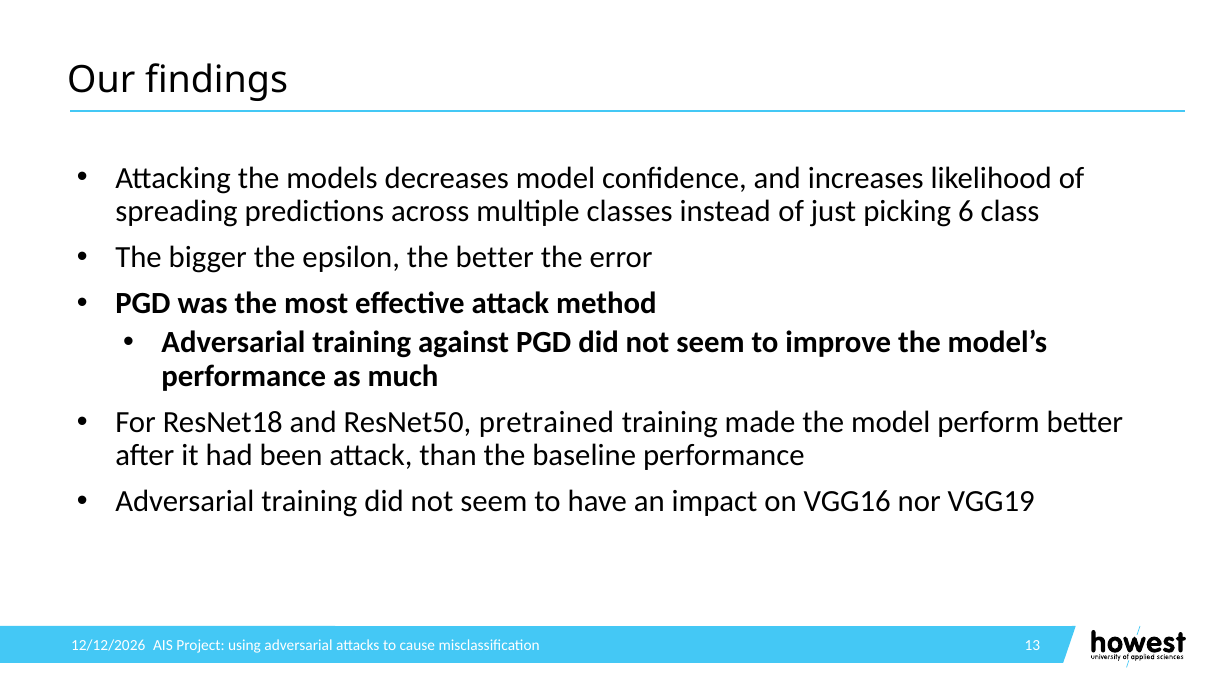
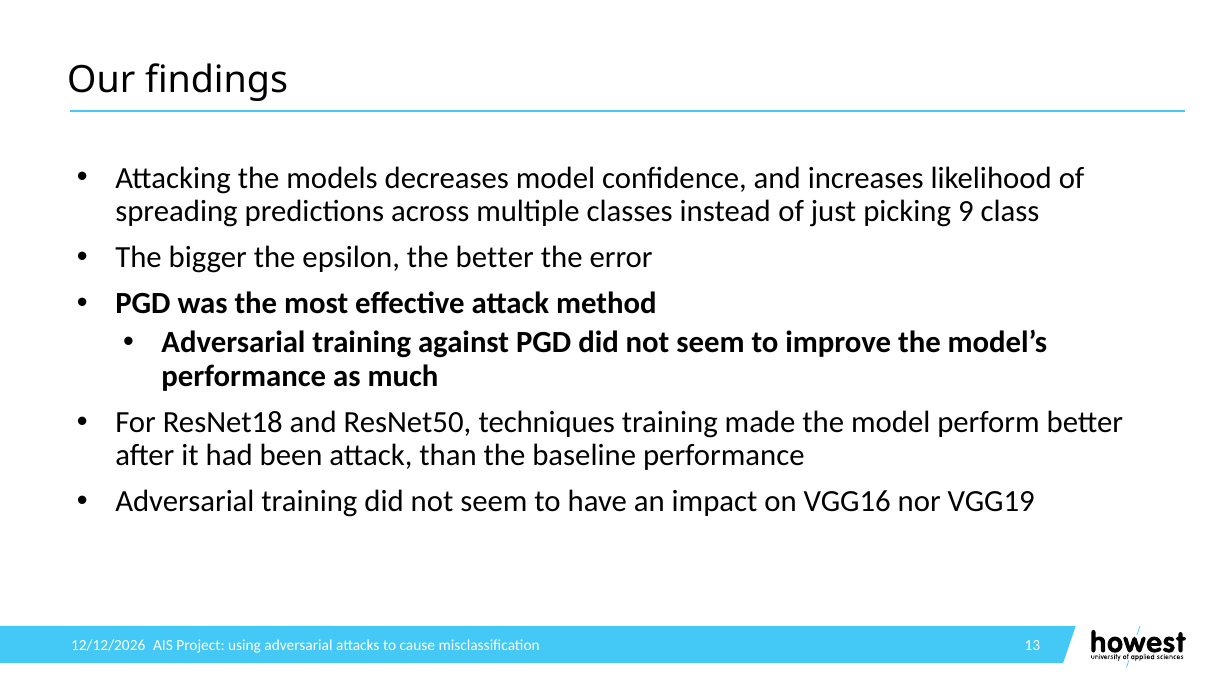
6: 6 -> 9 (966, 211)
pretrained: pretrained -> techniques (547, 422)
